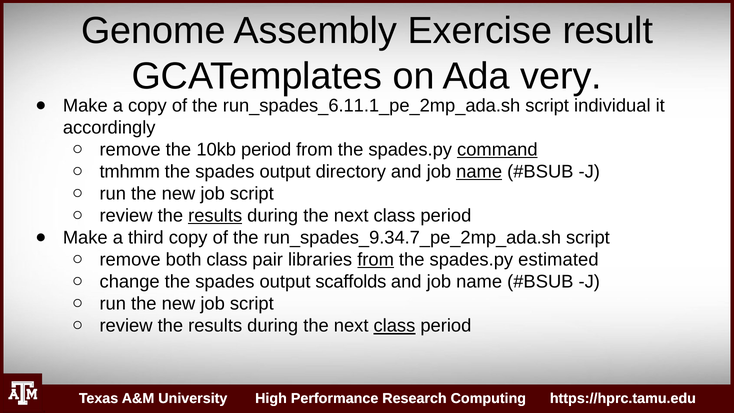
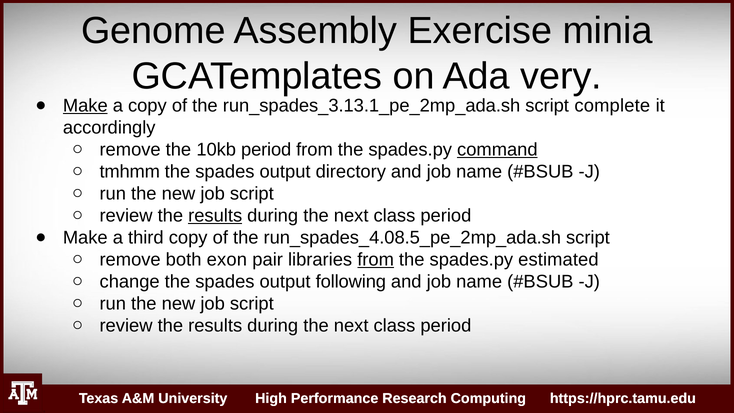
result: result -> minia (608, 31)
Make underline: none -> present (85, 106)
run_spades_6.11.1_pe_2mp_ada.sh: run_spades_6.11.1_pe_2mp_ada.sh -> run_spades_3.13.1_pe_2mp_ada.sh (372, 106)
individual: individual -> complete (612, 106)
name underline: present -> none (479, 172)
run_spades_9.34.7_pe_2mp_ada.sh: run_spades_9.34.7_pe_2mp_ada.sh -> run_spades_4.08.5_pe_2mp_ada.sh (412, 238)
both class: class -> exon (227, 260)
scaffolds: scaffolds -> following (351, 282)
class underline: present -> none (394, 326)
